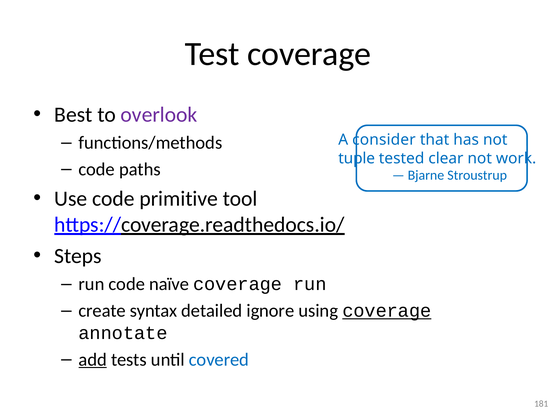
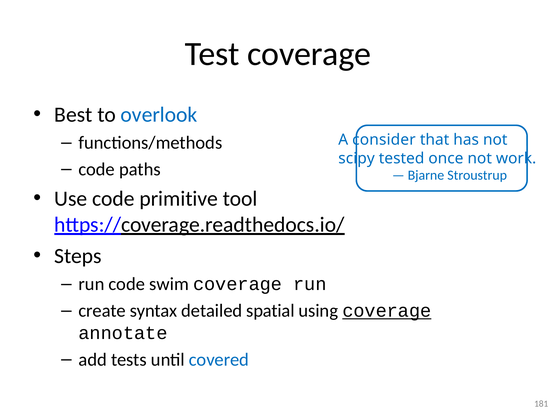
overlook colour: purple -> blue (159, 115)
tuple: tuple -> scipy (357, 158)
clear: clear -> once (446, 158)
naïve: naïve -> swim (169, 284)
ignore: ignore -> spatial (270, 311)
add underline: present -> none (93, 360)
